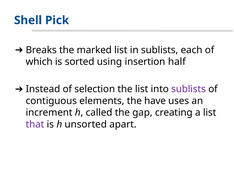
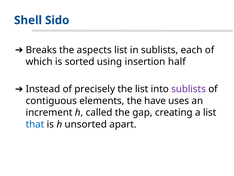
Pick: Pick -> Sido (57, 20)
marked: marked -> aspects (94, 50)
selection: selection -> precisely (95, 89)
that colour: purple -> blue (35, 124)
